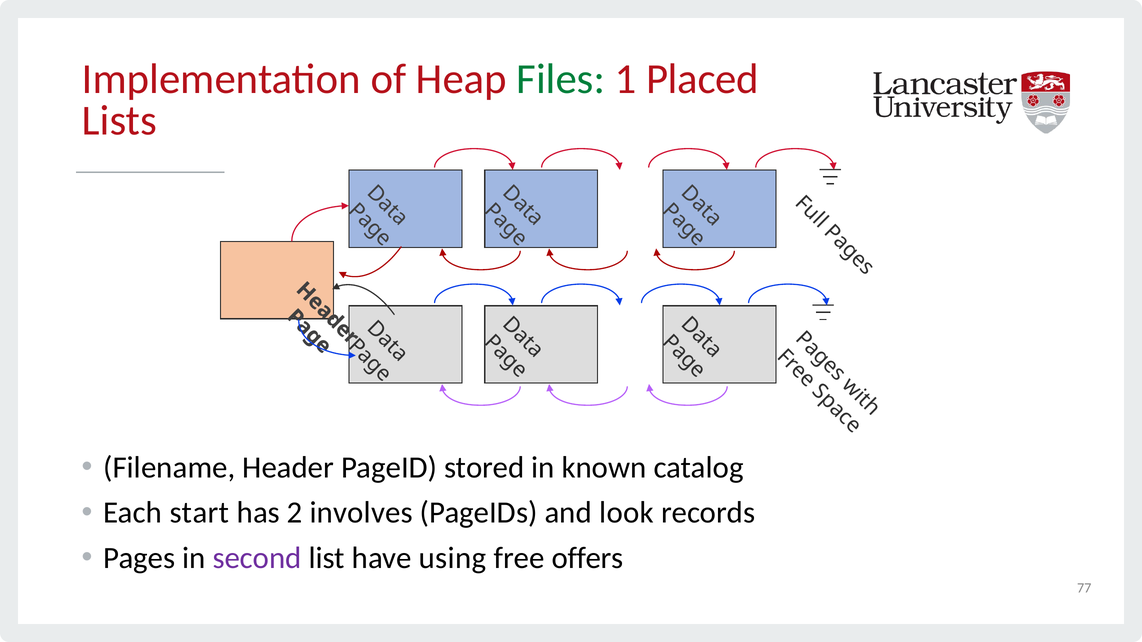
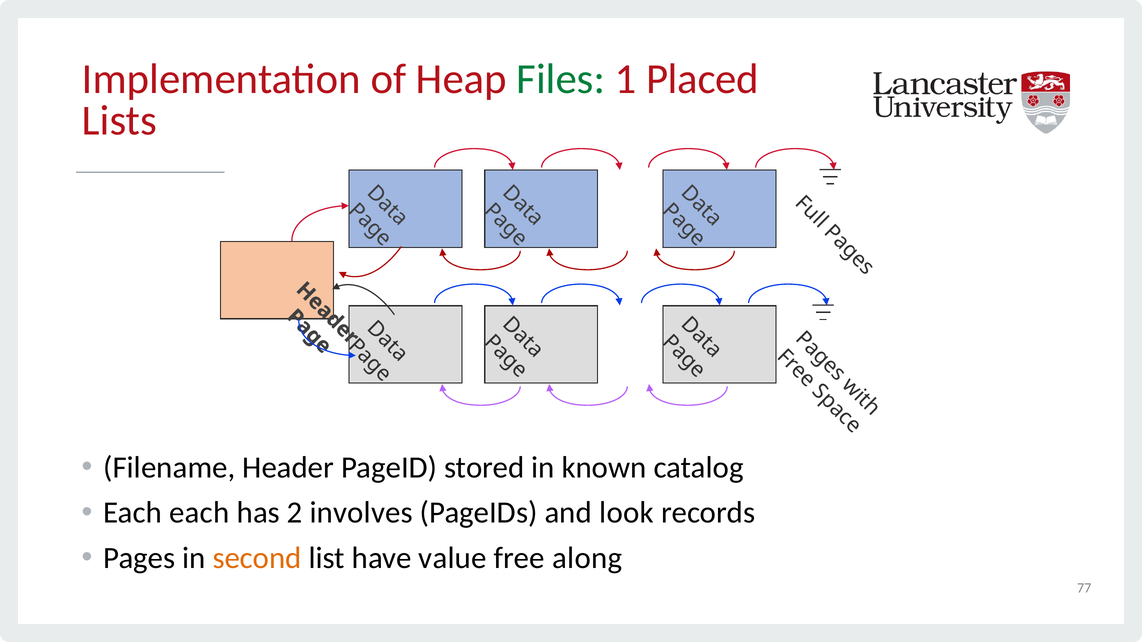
Each start: start -> each (199, 513)
second colour: purple -> orange (257, 558)
using: using -> value (453, 558)
offers: offers -> along (587, 558)
